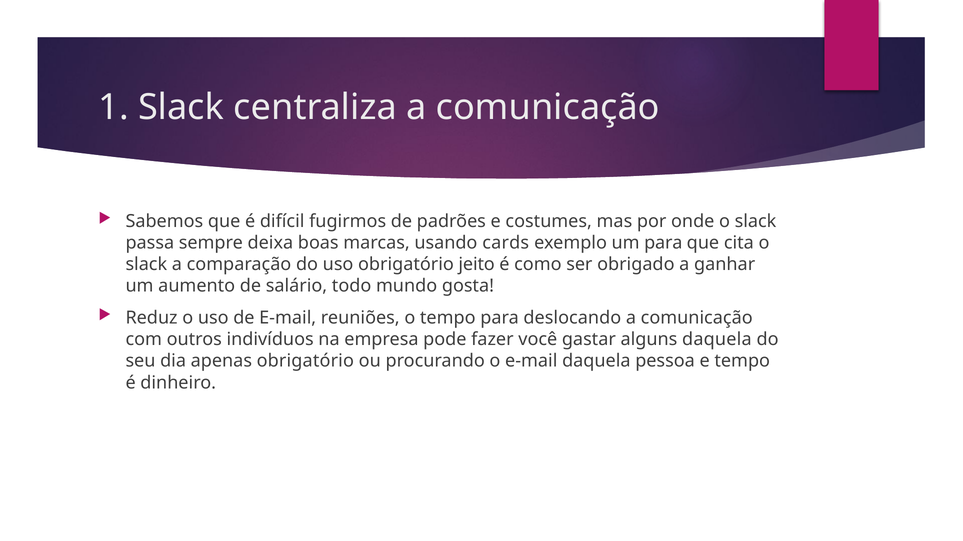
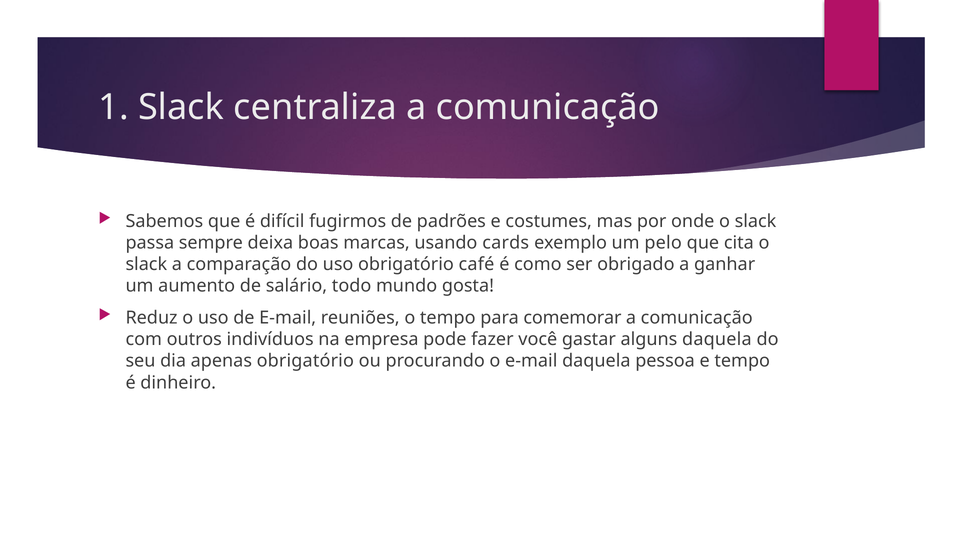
um para: para -> pelo (663, 243)
jeito: jeito -> café (476, 265)
deslocando: deslocando -> comemorar (572, 318)
